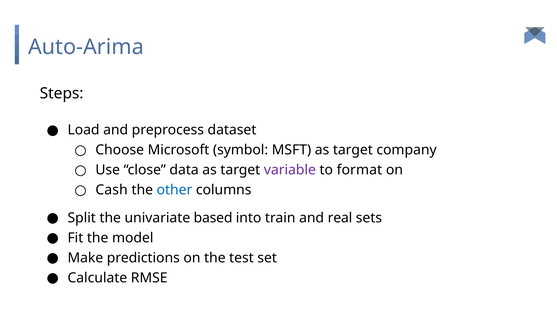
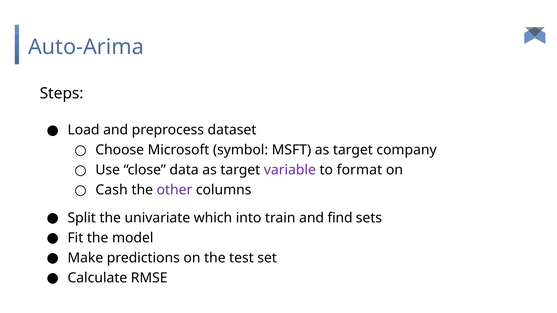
other colour: blue -> purple (174, 190)
based: based -> which (213, 218)
real: real -> find (340, 218)
